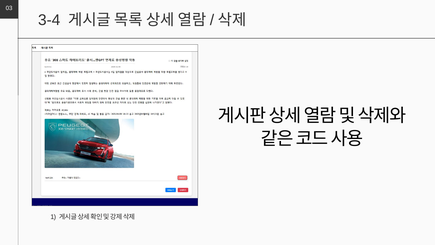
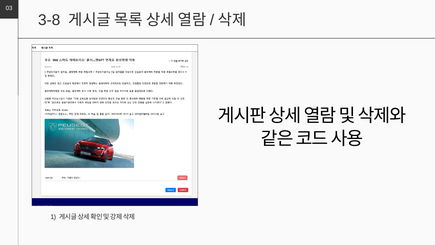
3-4: 3-4 -> 3-8 (49, 20)
